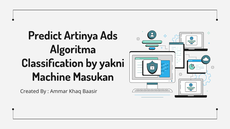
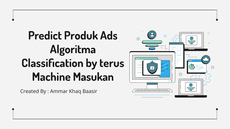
Artinya: Artinya -> Produk (81, 36)
yakni: yakni -> terus (112, 63)
